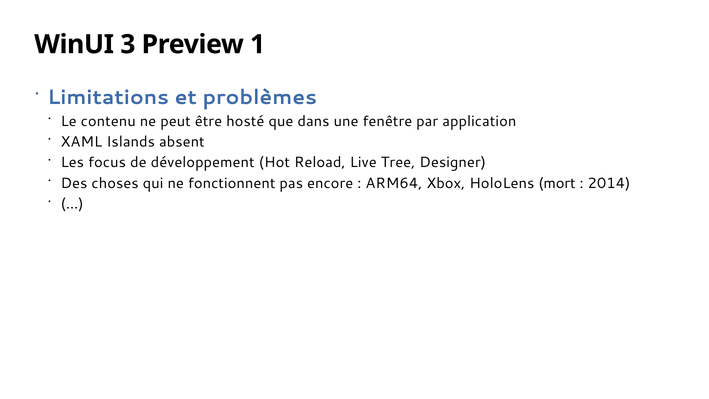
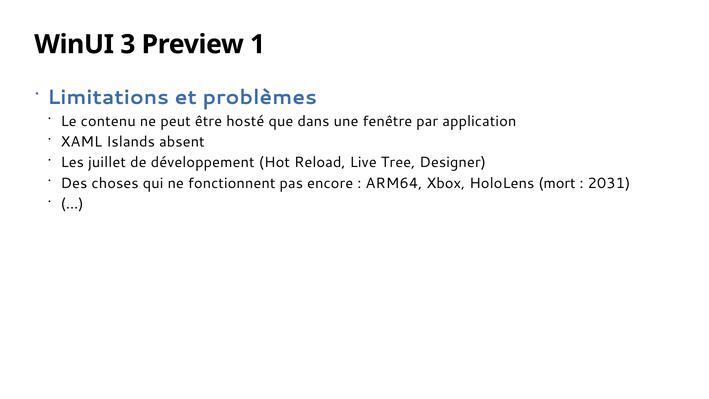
focus: focus -> juillet (107, 162)
2014: 2014 -> 2031 (609, 183)
